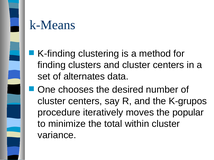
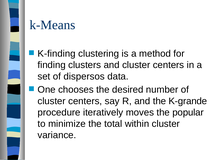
alternates: alternates -> dispersos (84, 77)
K-grupos: K-grupos -> K-grande (188, 101)
